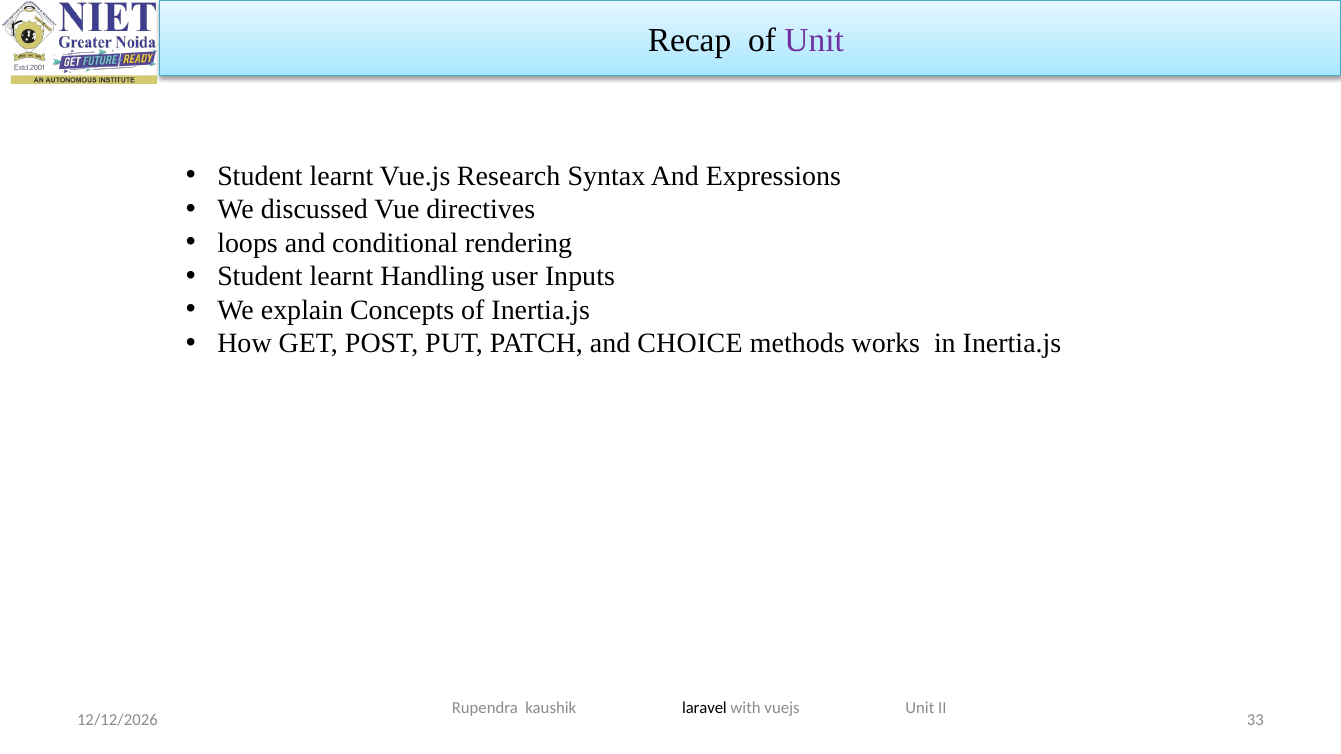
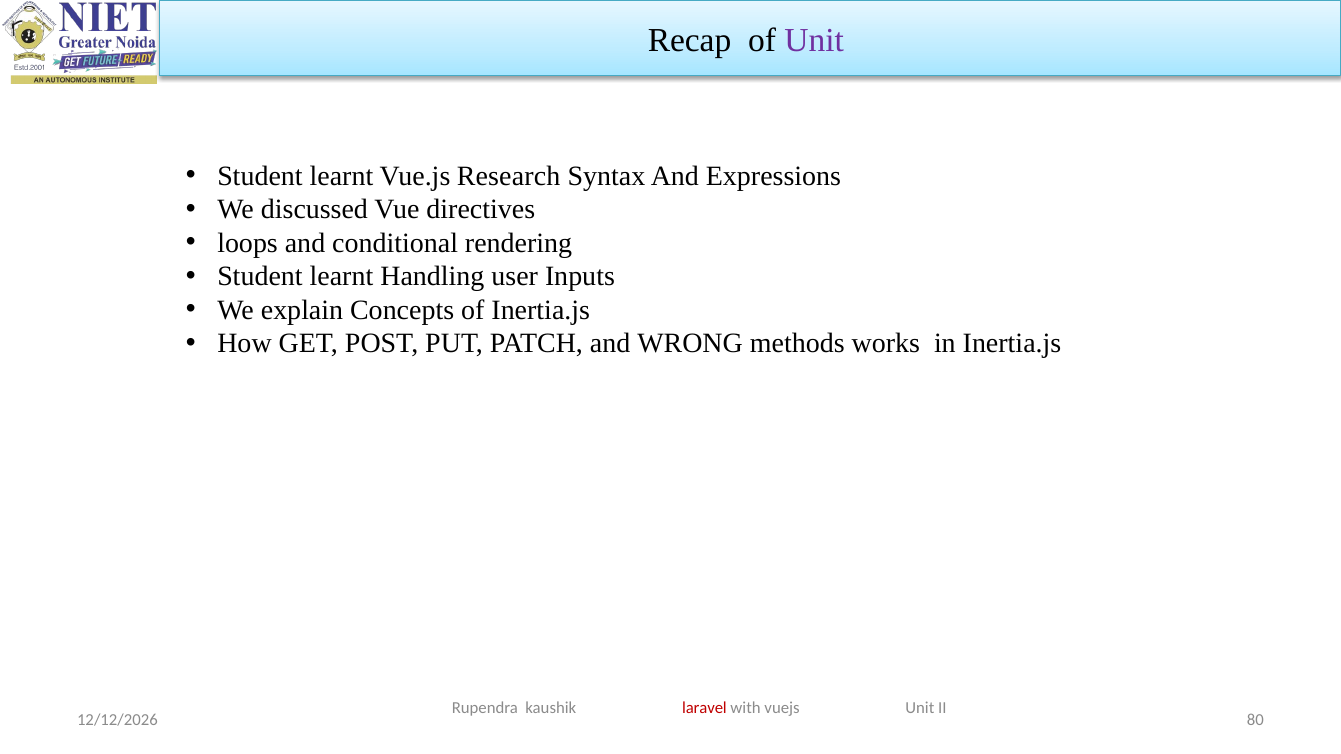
CHOICE: CHOICE -> WRONG (690, 344)
laravel colour: black -> red (704, 708)
33: 33 -> 80 (1255, 720)
